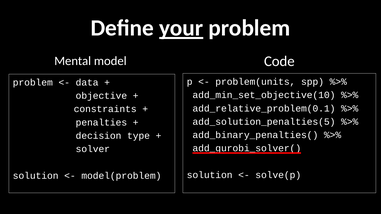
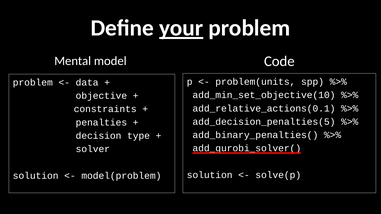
add_relative_problem(0.1: add_relative_problem(0.1 -> add_relative_actions(0.1 (264, 109)
add_solution_penalties(5: add_solution_penalties(5 -> add_decision_penalties(5 (264, 122)
